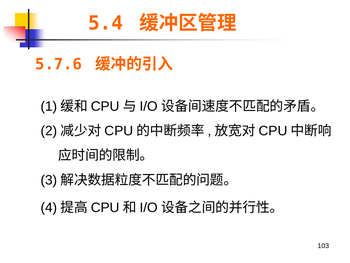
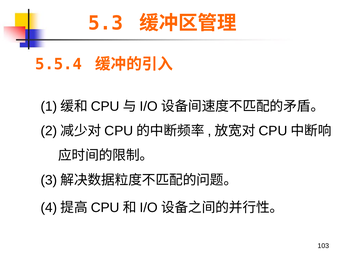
5.4: 5.4 -> 5.3 (106, 23)
5.7.6: 5.7.6 -> 5.5.4 (59, 64)
